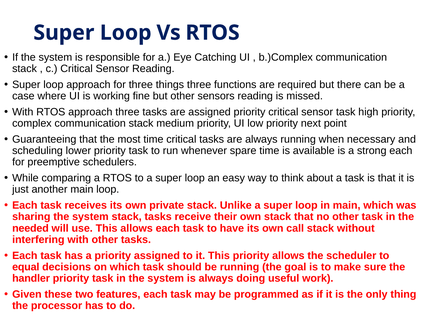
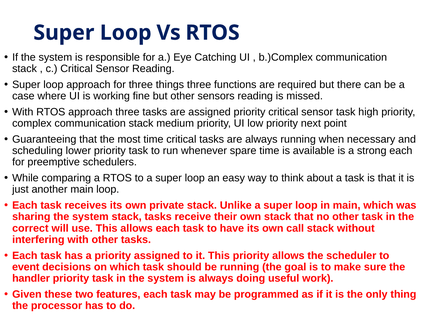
needed: needed -> correct (30, 228)
equal: equal -> event (26, 267)
